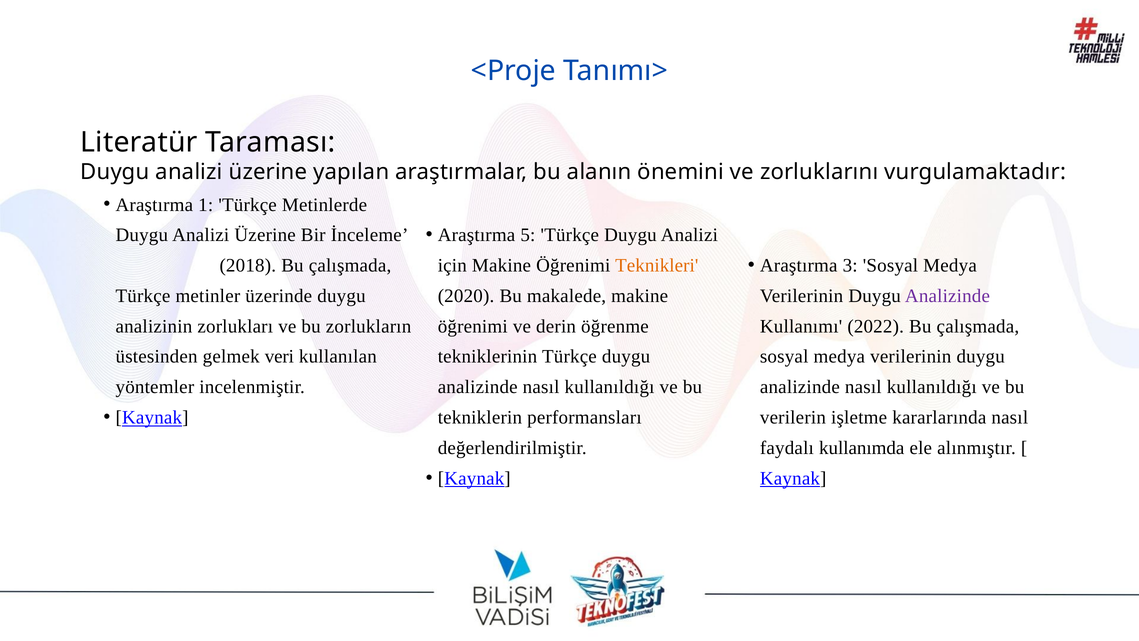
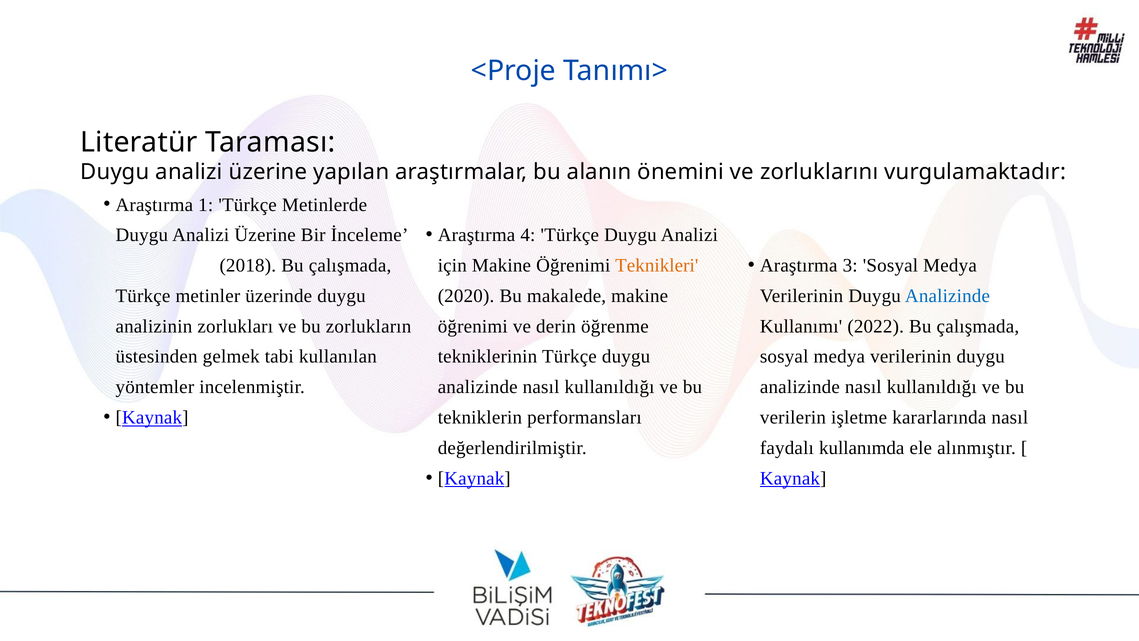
5: 5 -> 4 (528, 235)
Analizinde colour: purple -> blue (947, 296)
veri: veri -> tabi (279, 357)
